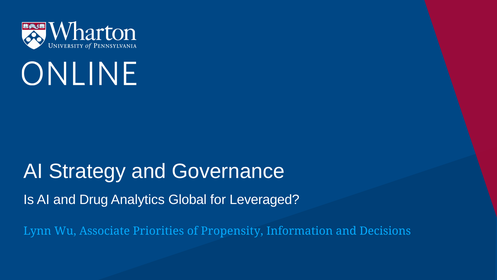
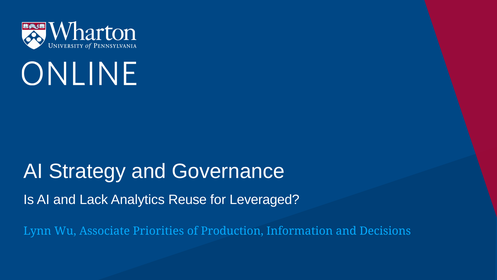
Drug: Drug -> Lack (94, 199)
Global: Global -> Reuse (188, 199)
Propensity: Propensity -> Production (232, 231)
